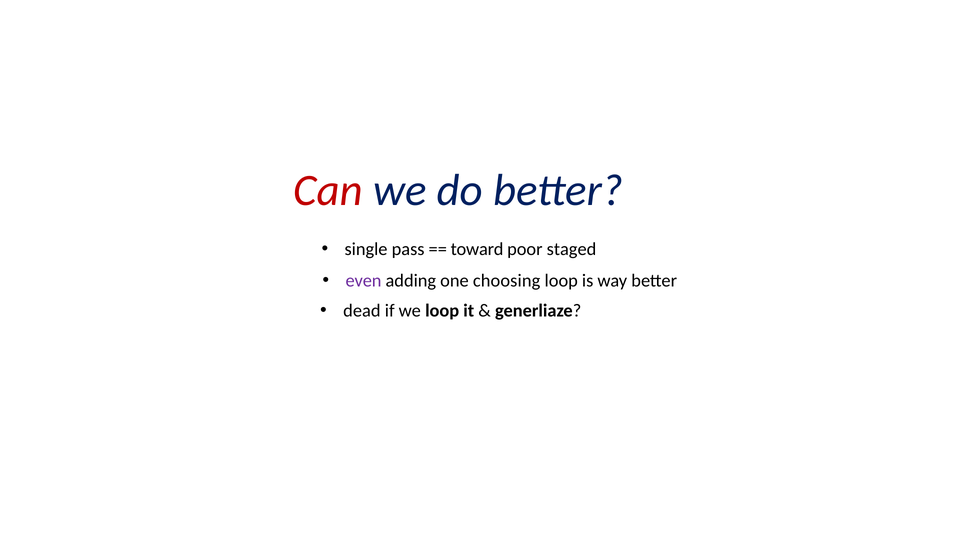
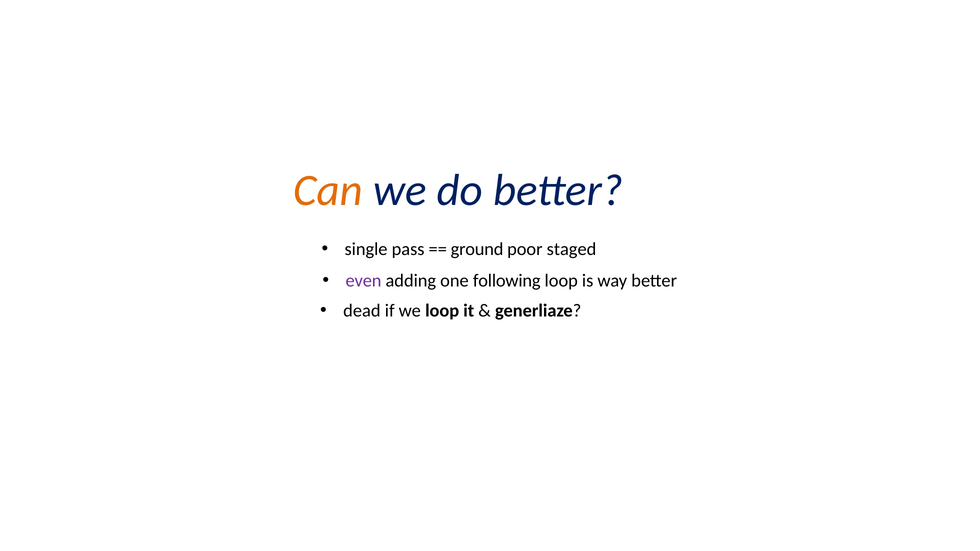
Can colour: red -> orange (328, 190)
toward: toward -> ground (477, 249)
choosing: choosing -> following (507, 281)
